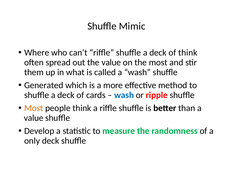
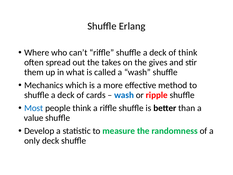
Mimic: Mimic -> Erlang (132, 26)
the value: value -> takes (111, 62)
the most: most -> gives (158, 62)
Generated: Generated -> Mechanics (44, 85)
Most colour: orange -> blue (34, 108)
